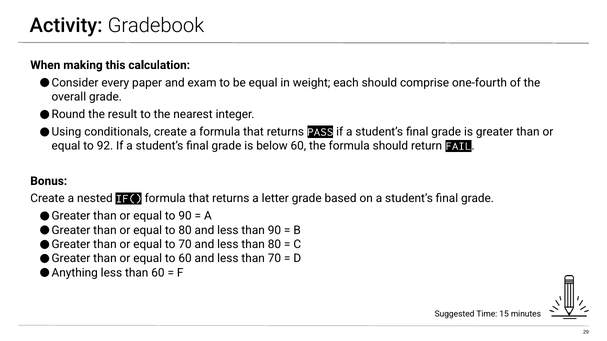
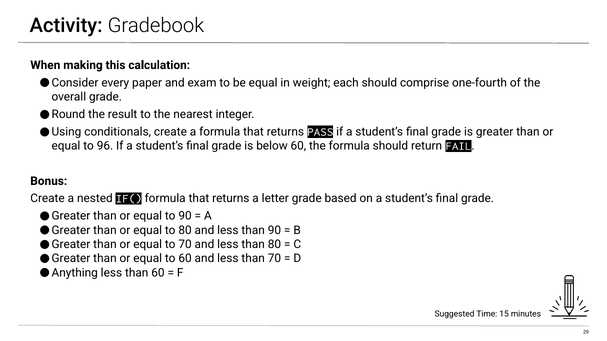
92: 92 -> 96 (105, 146)
